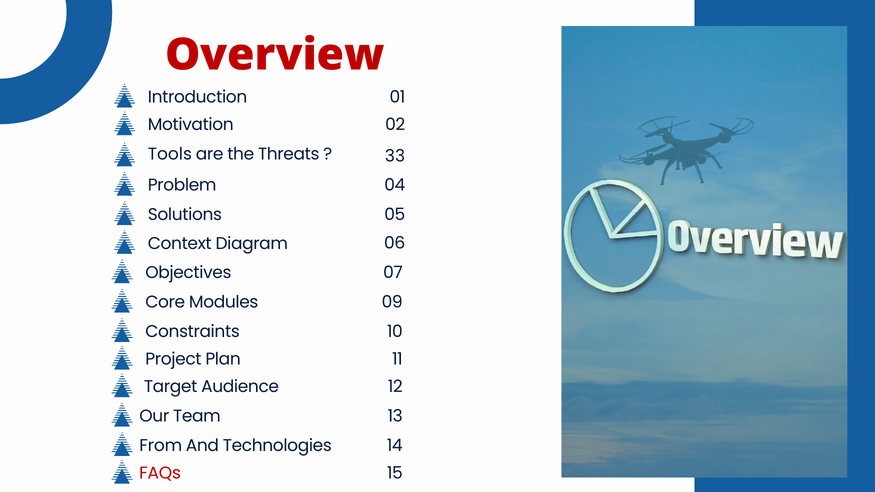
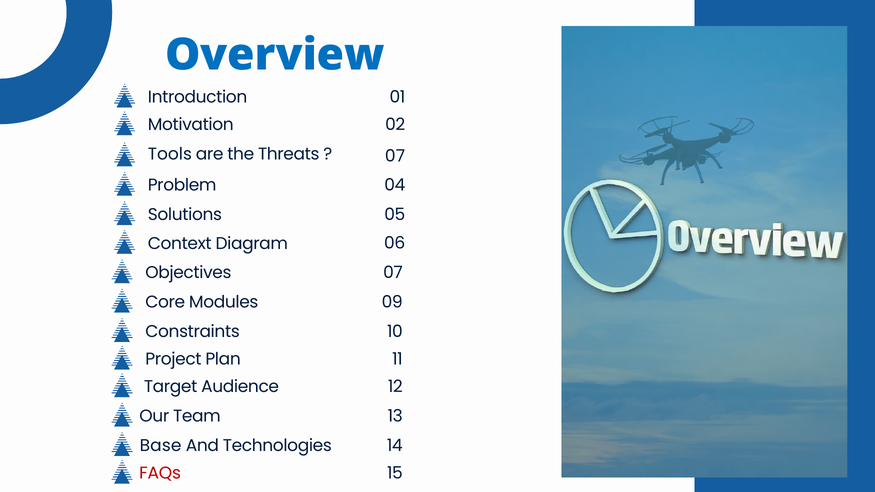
Overview colour: red -> blue (275, 55)
33: 33 -> 07 (395, 156)
From: From -> Base (161, 446)
